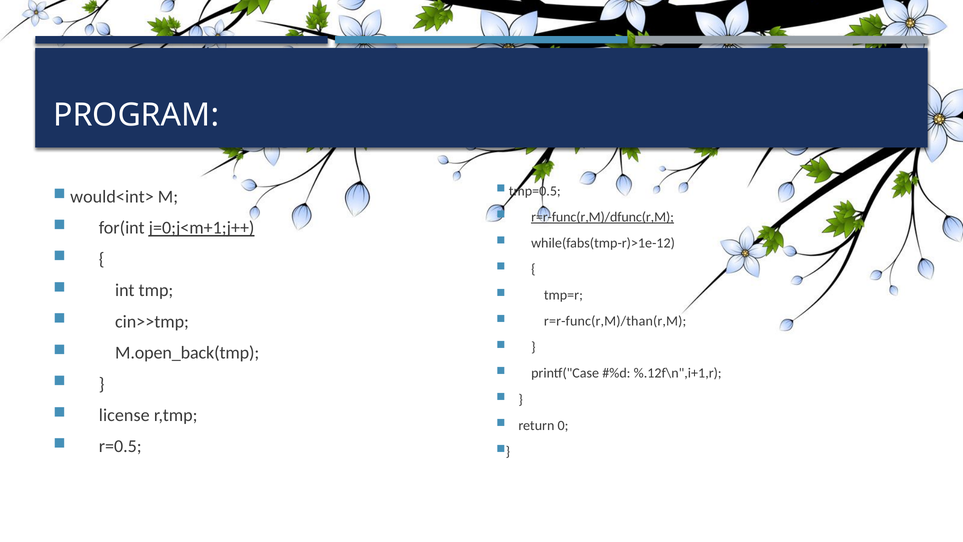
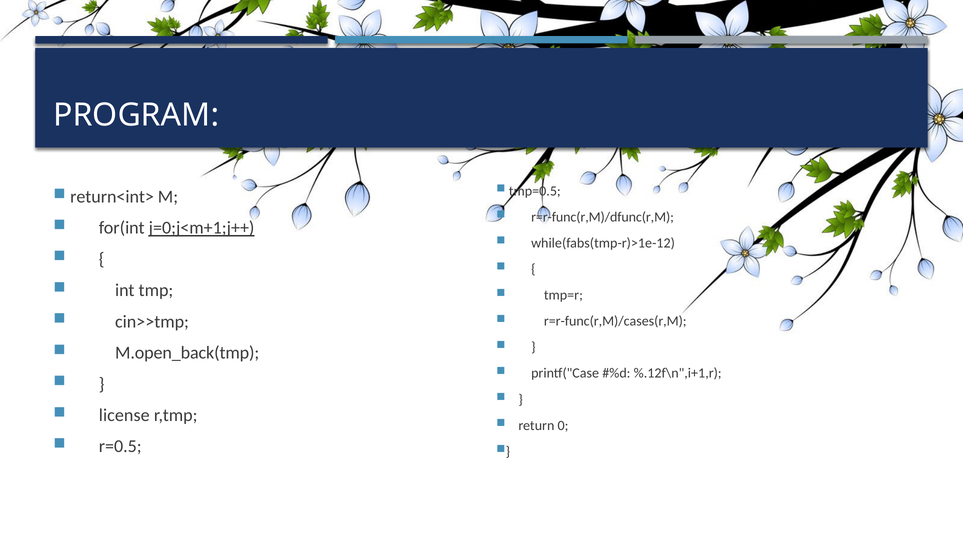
would<int>: would<int> -> return<int> (112, 197)
r=r-func(r,M)/dfunc(r,M underline: present -> none (603, 217)
r=r-func(r,M)/than(r,M: r=r-func(r,M)/than(r,M -> r=r-func(r,M)/cases(r,M (615, 321)
